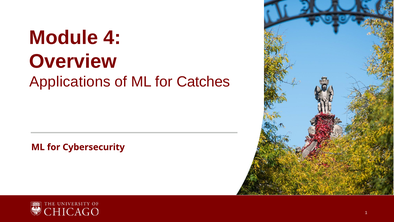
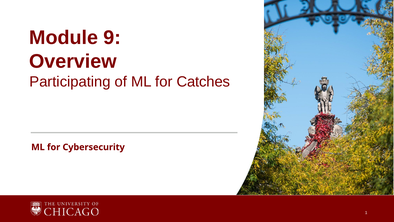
4: 4 -> 9 (112, 38)
Applications: Applications -> Participating (70, 82)
